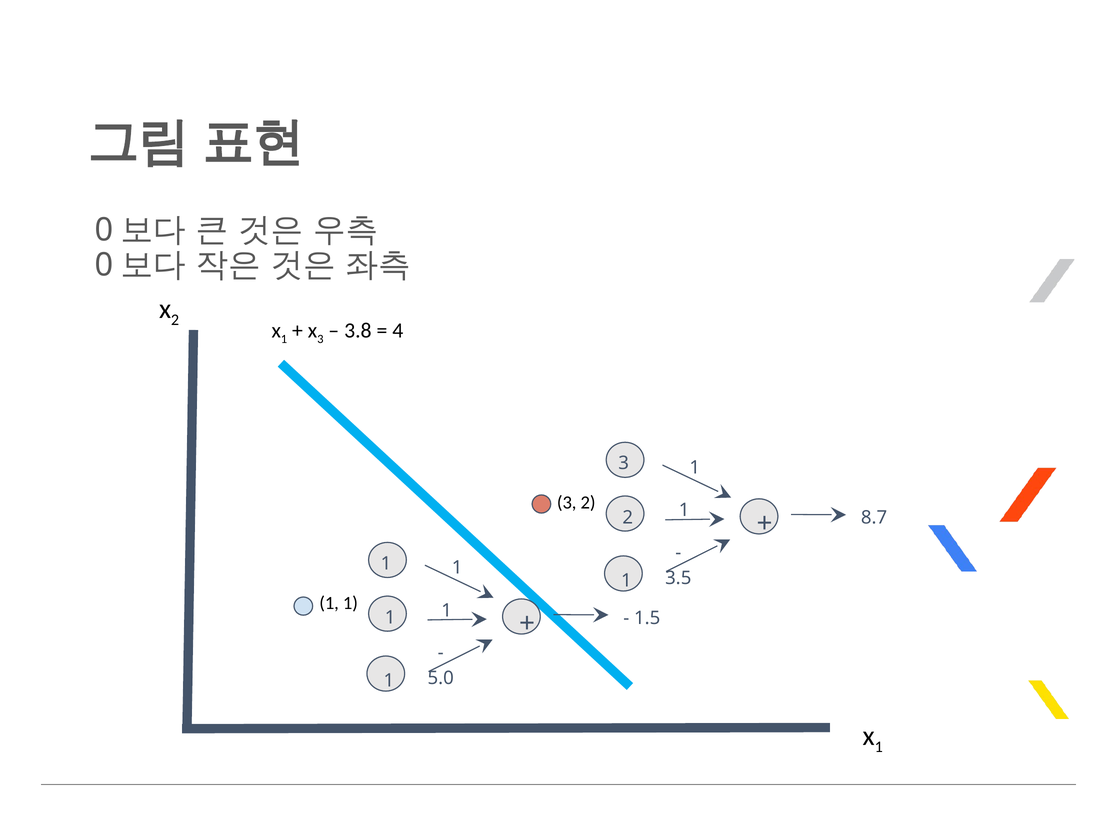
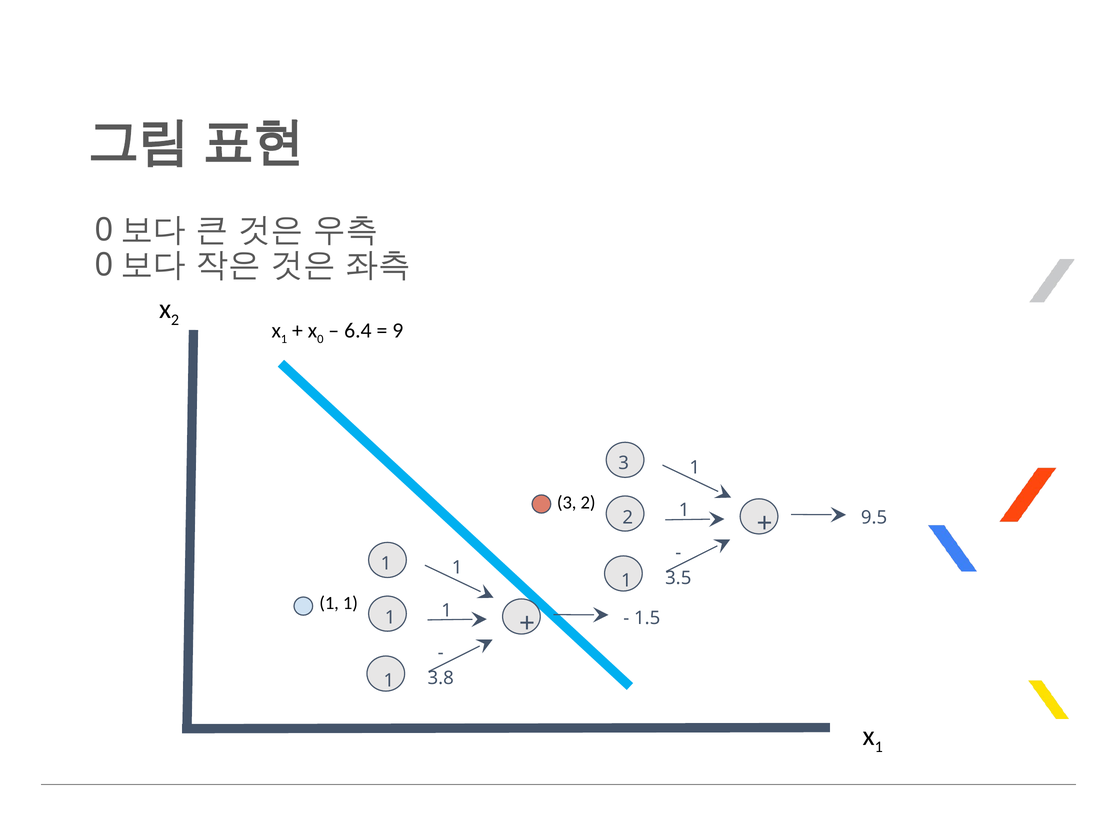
3: 3 -> 0 (320, 339)
3.8: 3.8 -> 6.4 (358, 330)
4: 4 -> 9 (398, 330)
8.7: 8.7 -> 9.5 (874, 518)
5.0: 5.0 -> 3.8 (441, 678)
